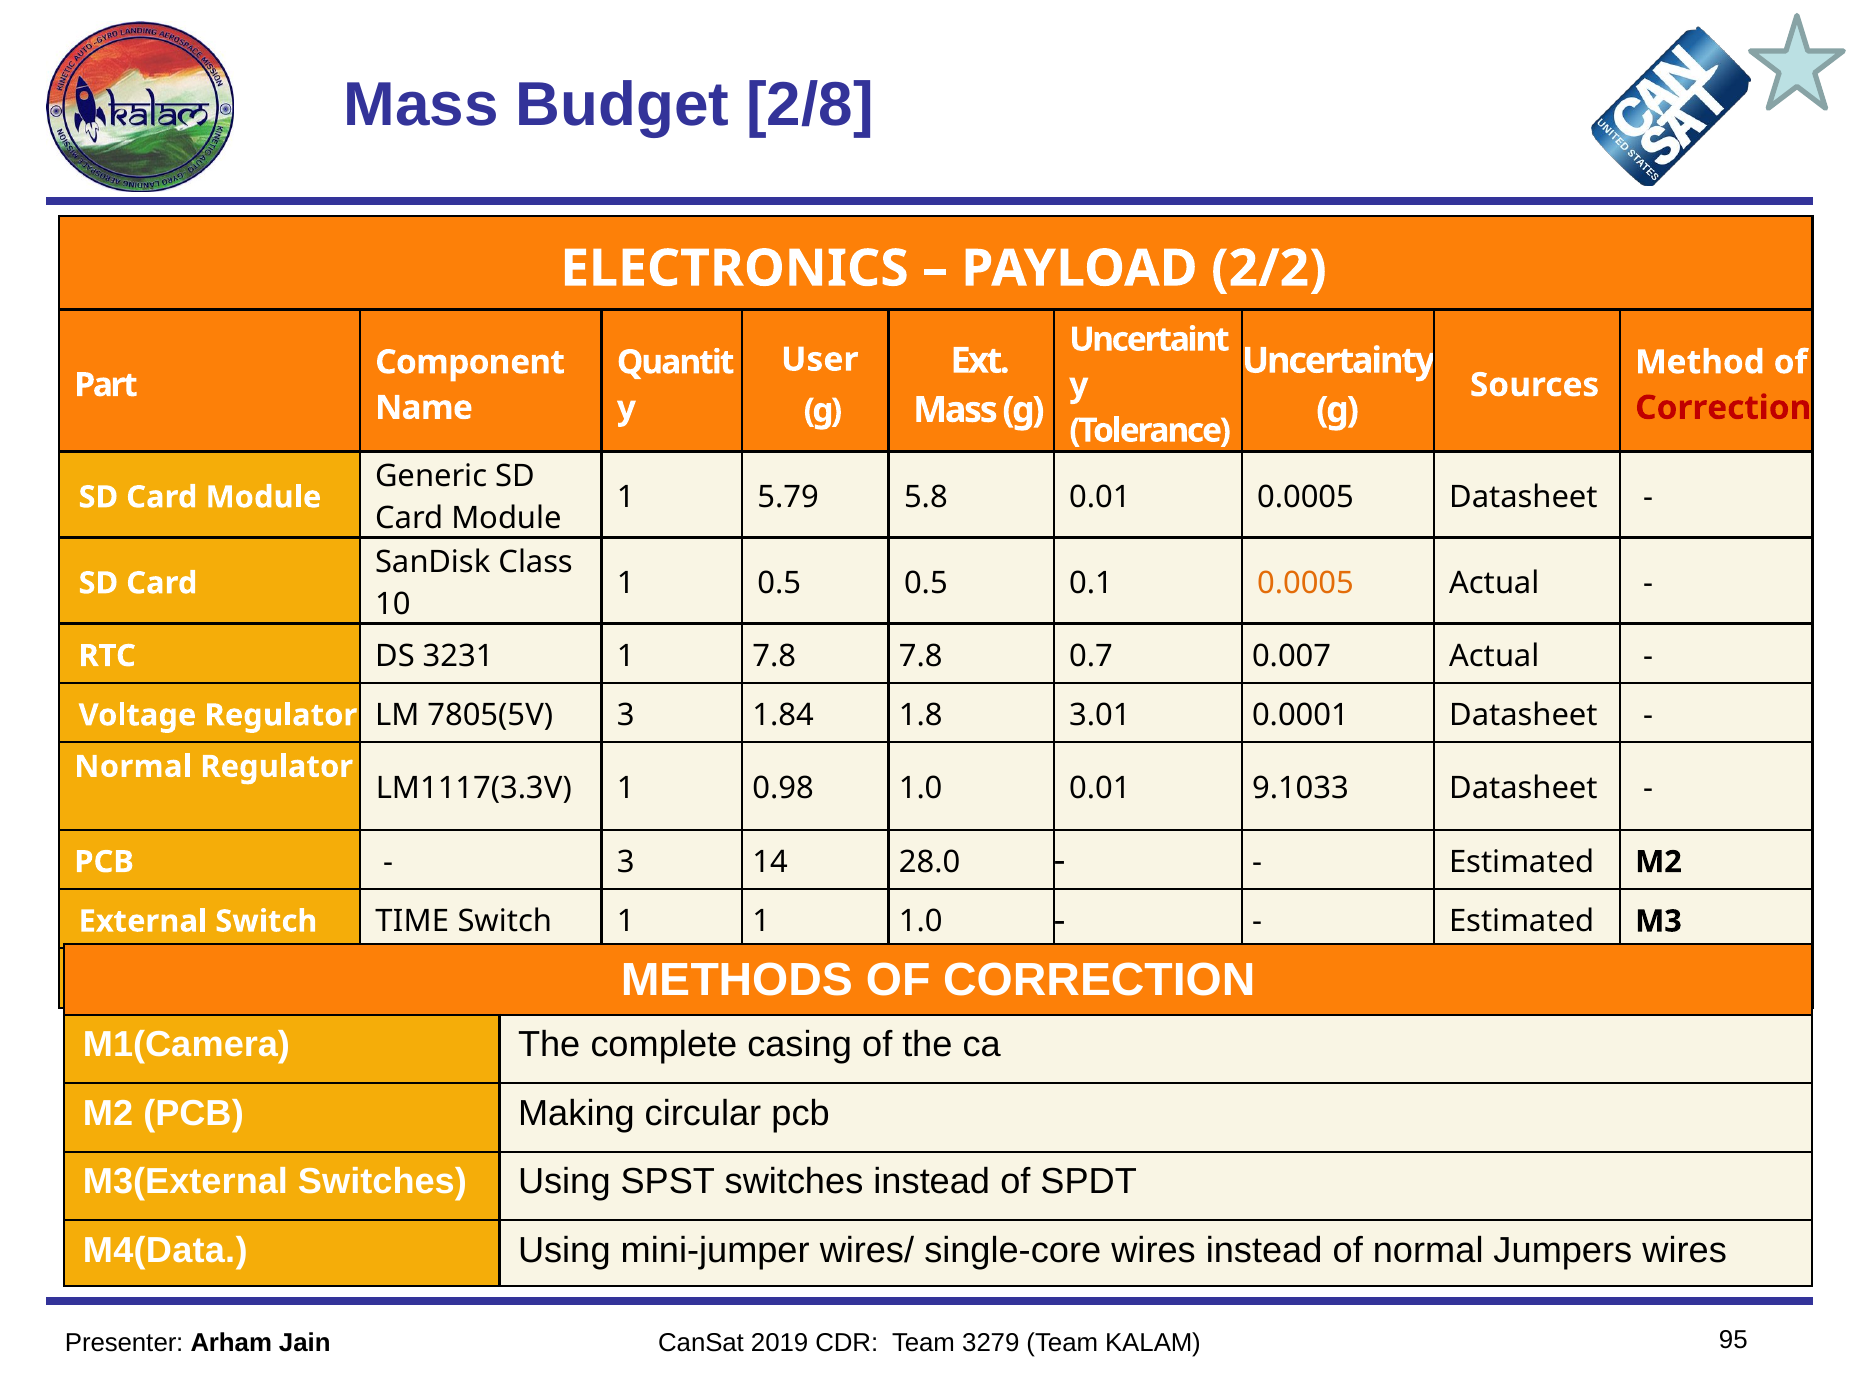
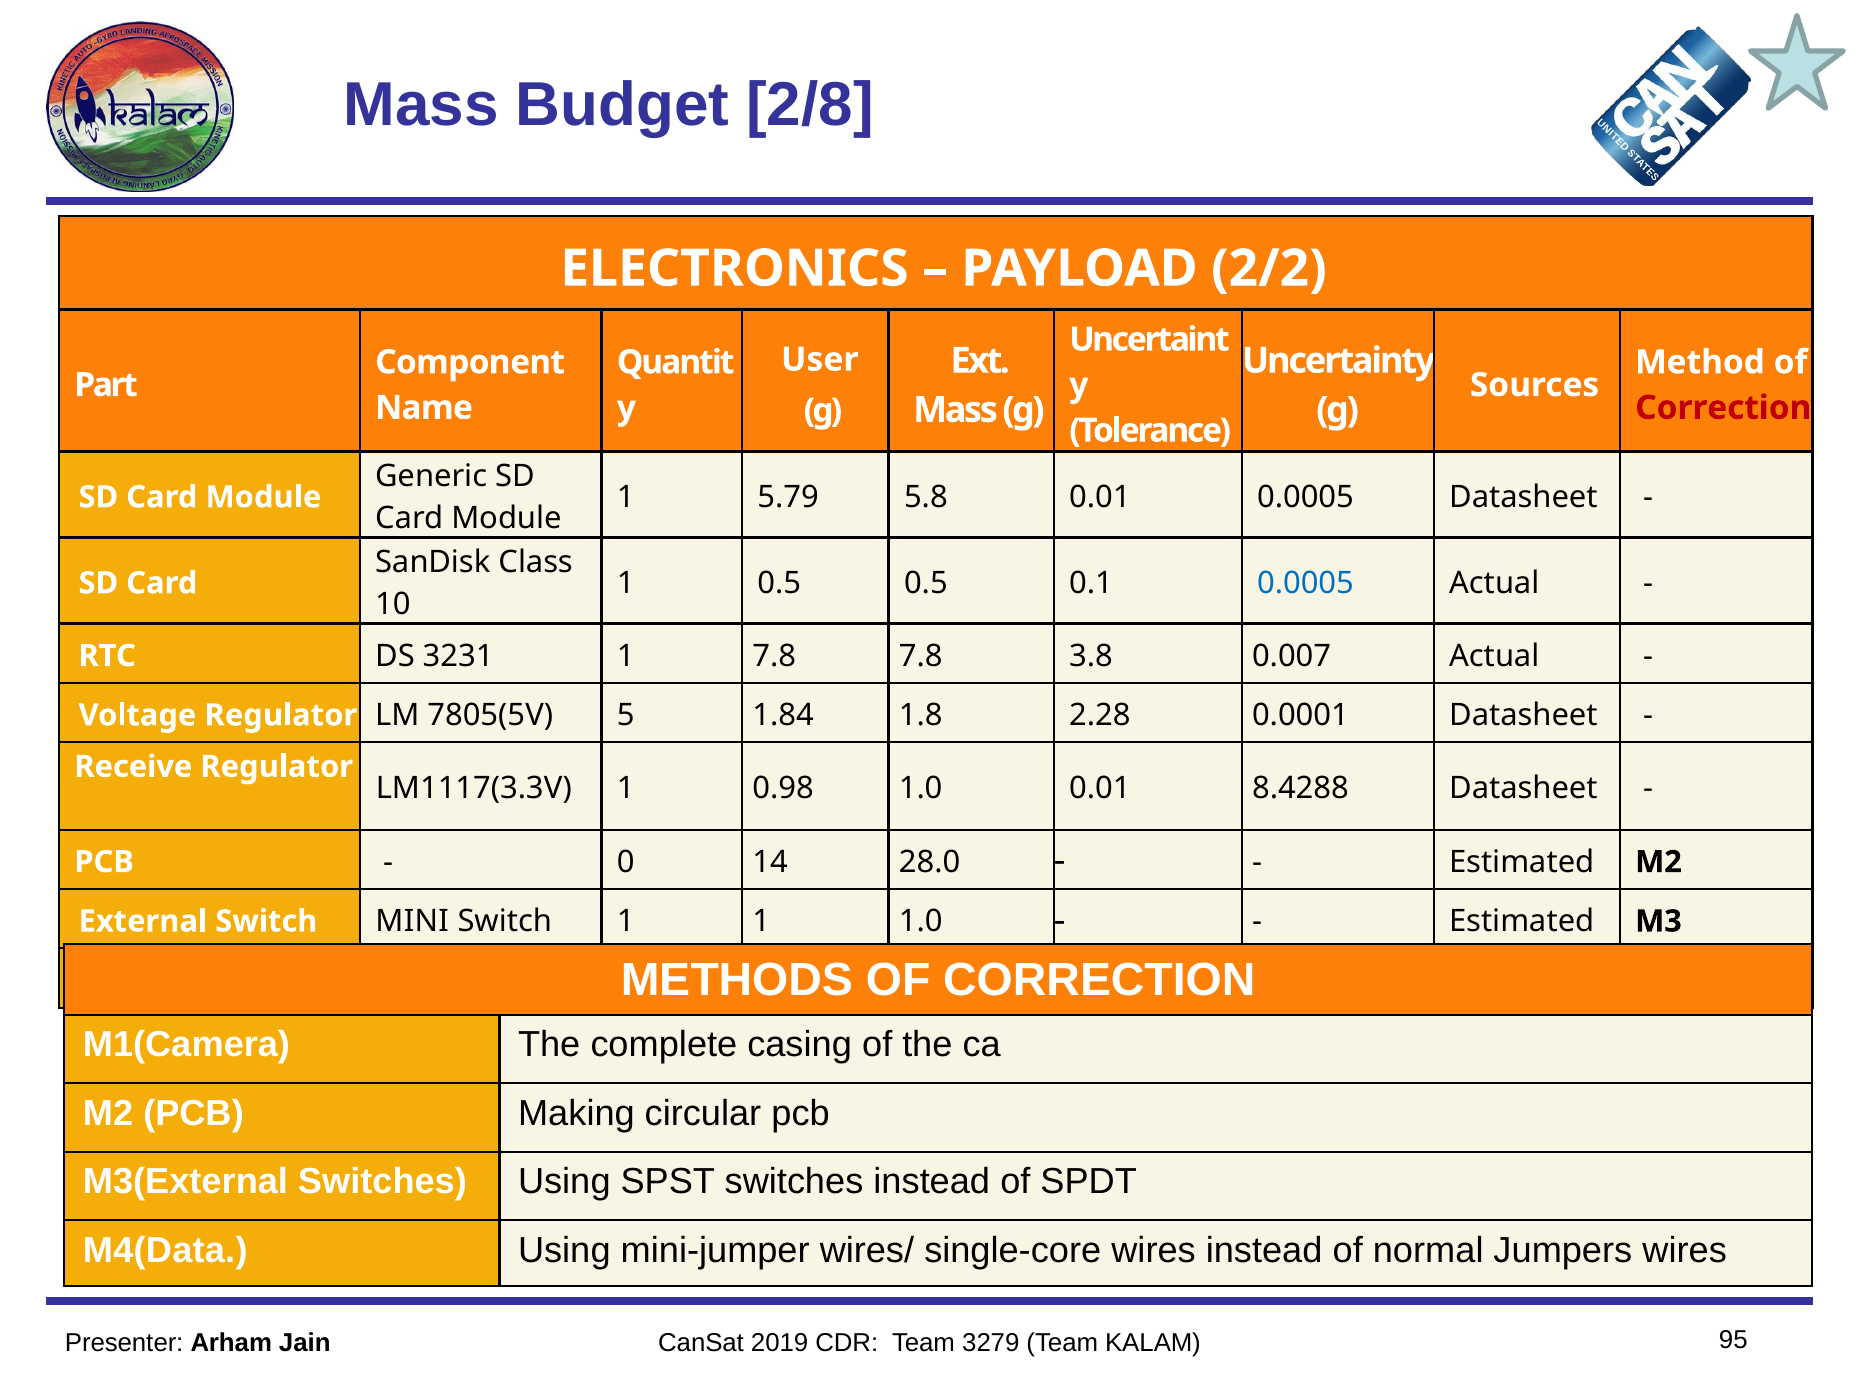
0.0005 colour: orange -> blue (1306, 583)
0.7: 0.7 -> 3.8 (1091, 656)
7805(5V 3: 3 -> 5 (626, 715)
3.01: 3.01 -> 2.28 (1100, 715)
Normal: Normal -> Receive (133, 767)
9.1033: 9.1033 -> 8.4288 (1300, 789)
3: 3 -> 0 (626, 862)
TIME: TIME -> MINI (412, 921)
